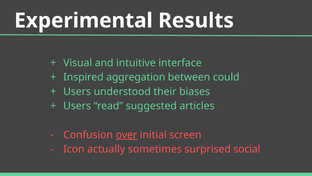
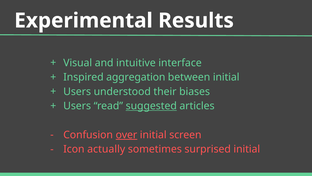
between could: could -> initial (226, 77)
suggested underline: none -> present (151, 106)
surprised social: social -> initial (247, 149)
